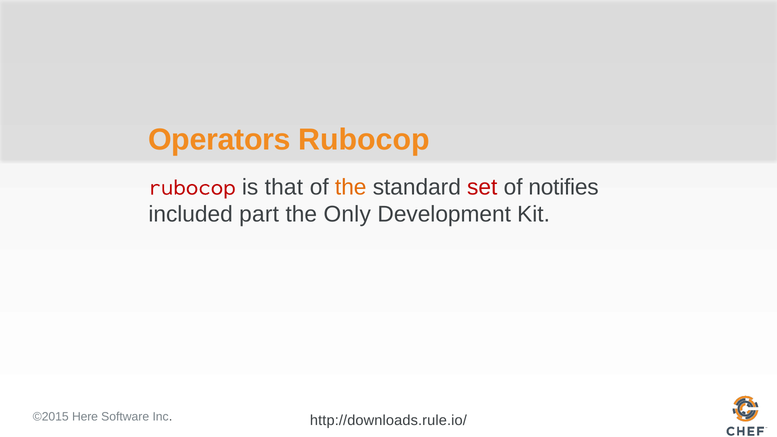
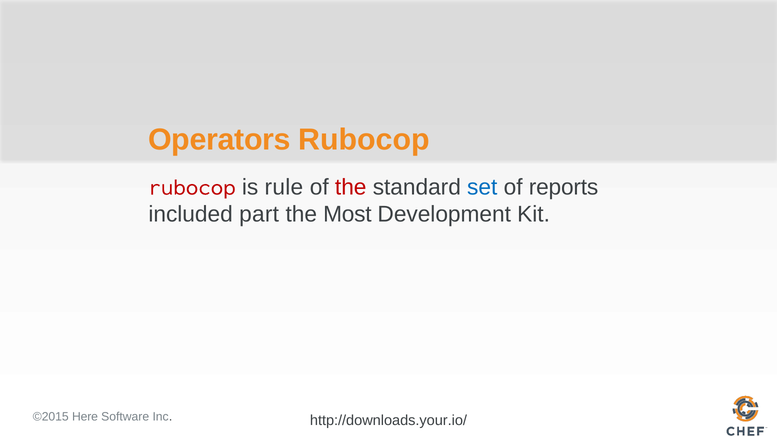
that: that -> rule (284, 187)
the colour: orange -> red (351, 187)
set colour: red -> blue (482, 187)
notifies: notifies -> reports (564, 187)
Only: Only -> Most (347, 214)
http://downloads.rule.io/: http://downloads.rule.io/ -> http://downloads.your.io/ (388, 421)
